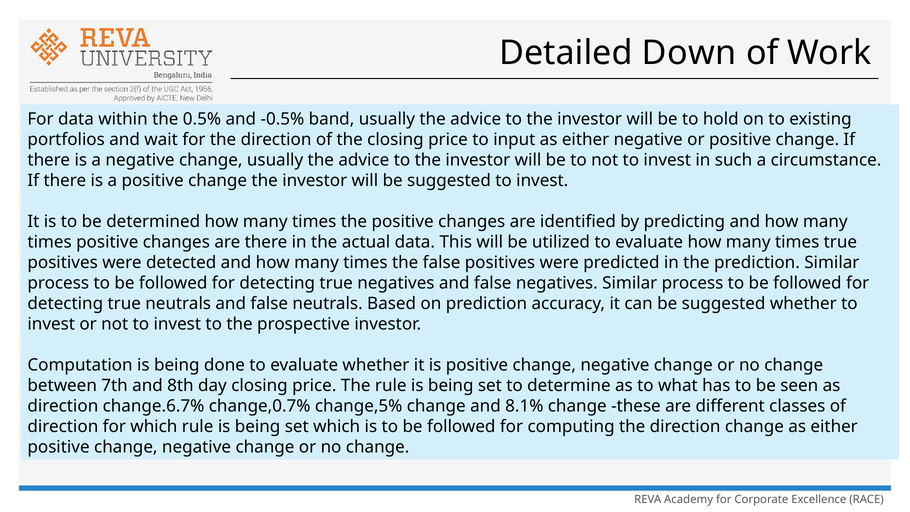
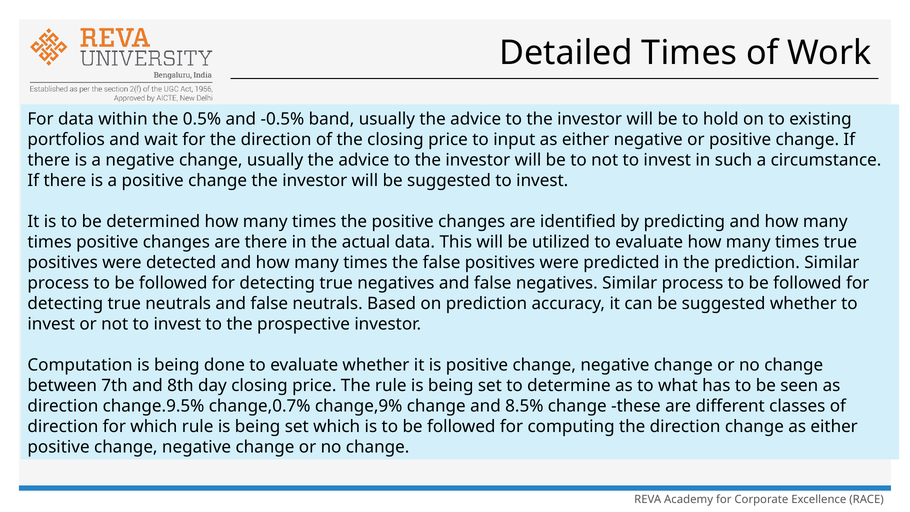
Detailed Down: Down -> Times (689, 53)
change.6.7%: change.6.7% -> change.9.5% (154, 406)
change,5%: change,5% -> change,9% (359, 406)
8.1%: 8.1% -> 8.5% (524, 406)
